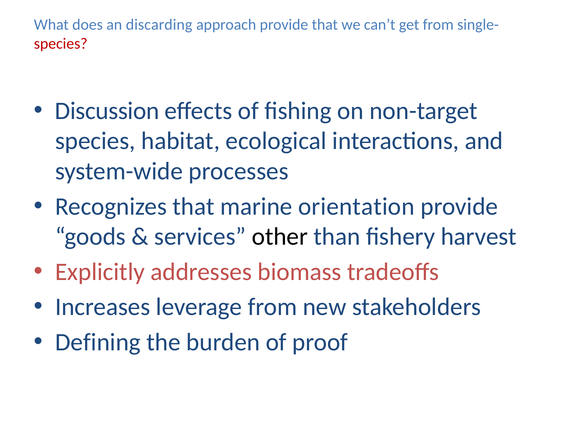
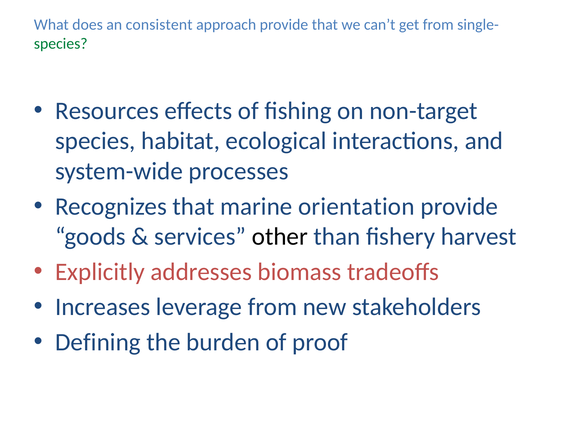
discarding: discarding -> consistent (159, 25)
species colour: red -> green (61, 44)
Discussion: Discussion -> Resources (107, 111)
